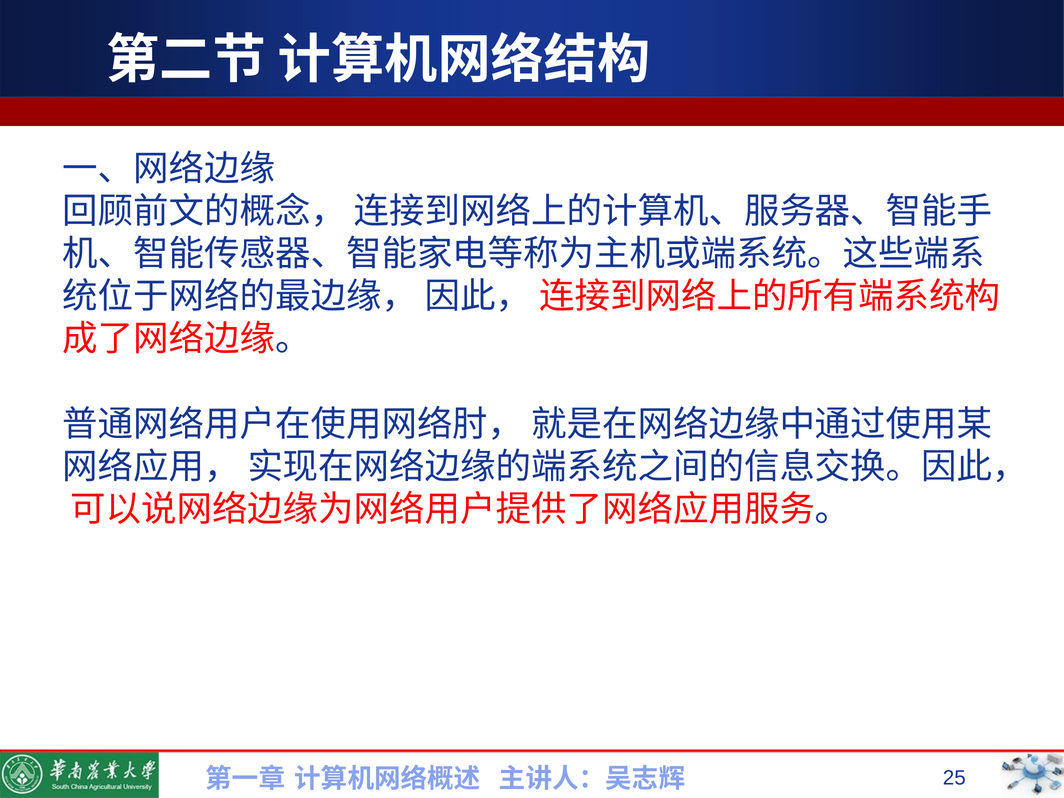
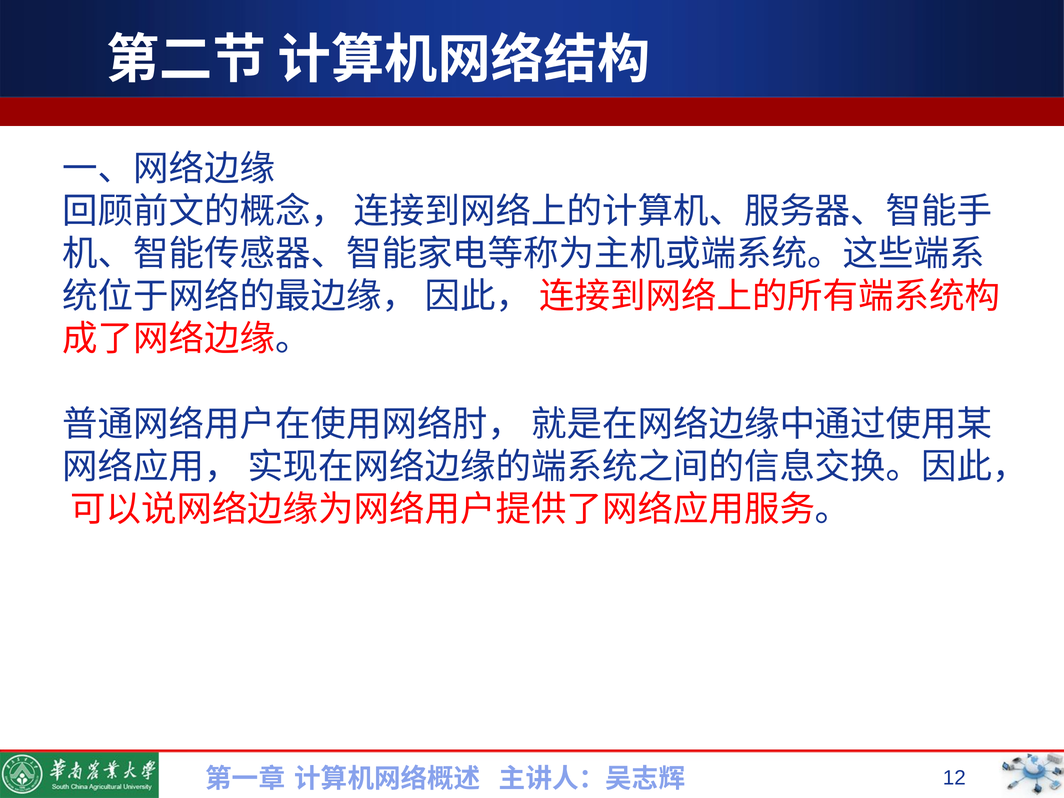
25: 25 -> 12 (954, 778)
